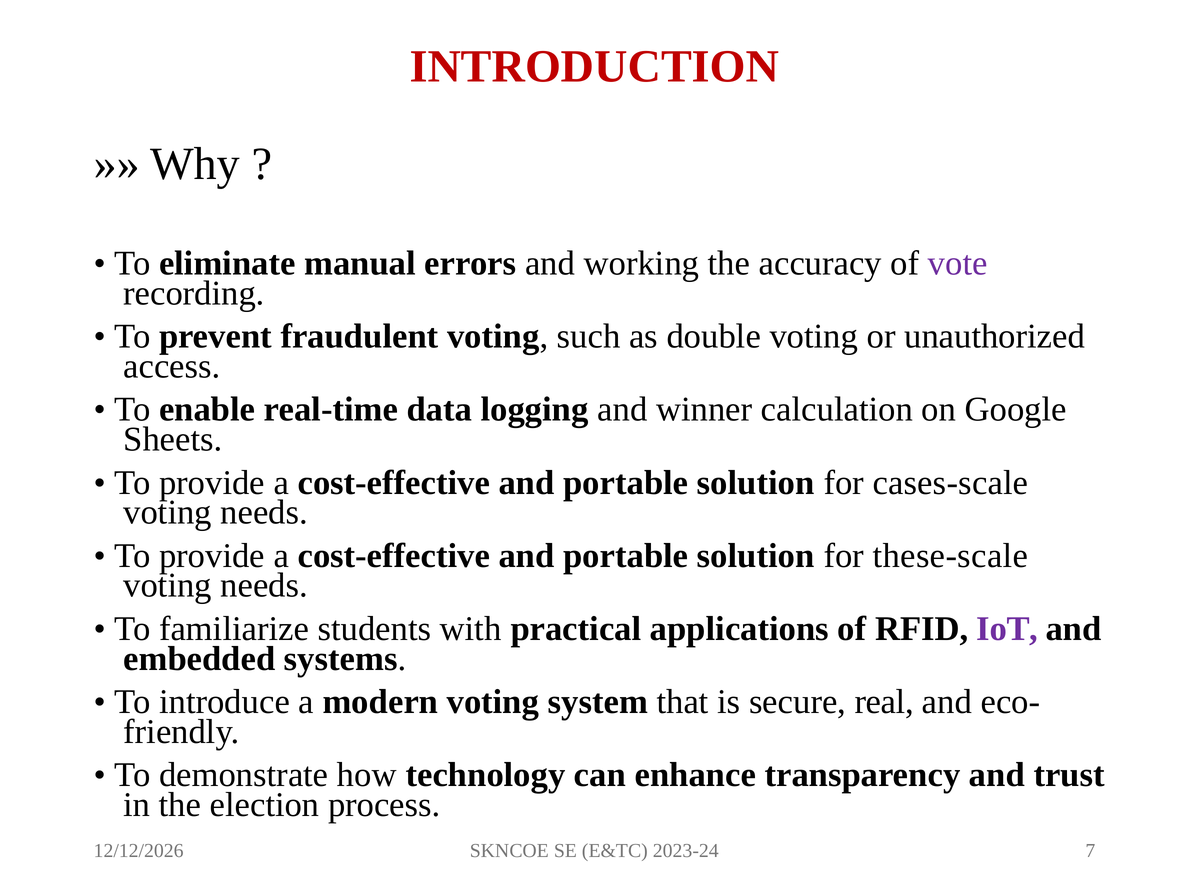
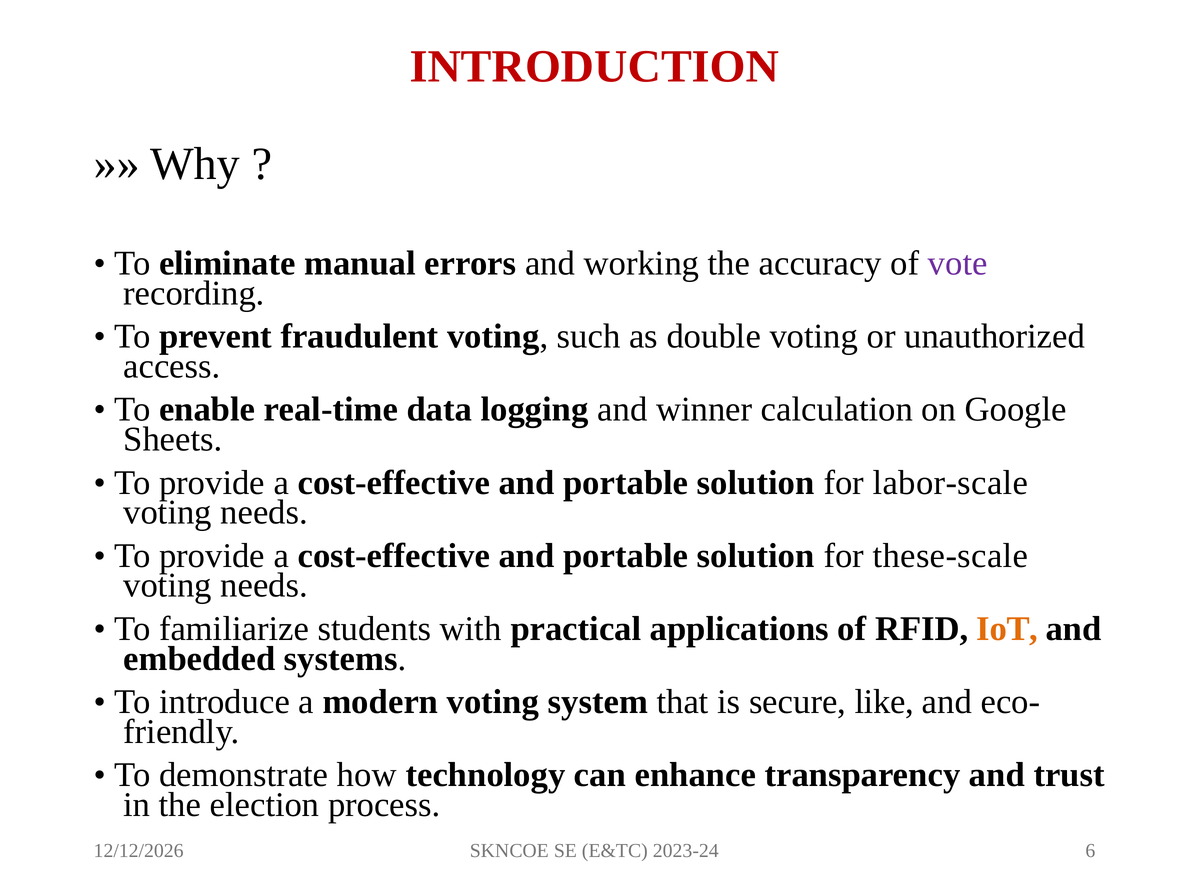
cases-scale: cases-scale -> labor-scale (950, 483)
IoT colour: purple -> orange (1007, 629)
real: real -> like (884, 702)
7: 7 -> 6 (1090, 852)
